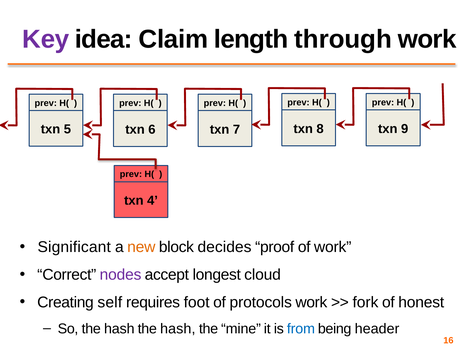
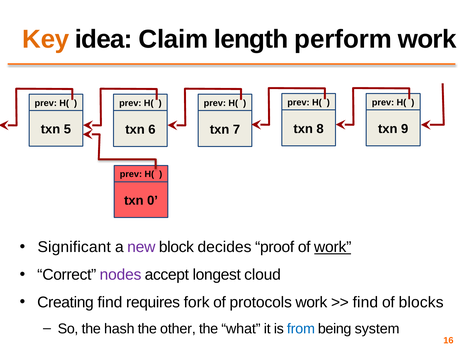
Key colour: purple -> orange (46, 39)
through: through -> perform (343, 39)
4: 4 -> 0 (153, 201)
new colour: orange -> purple (141, 247)
work underline: none -> present (333, 247)
Creating self: self -> find (110, 303)
foot: foot -> fork (197, 303)
fork: fork -> find (365, 303)
honest: honest -> blocks (421, 303)
hash: hash -> other (178, 329)
mine: mine -> what (241, 329)
header: header -> system (377, 329)
